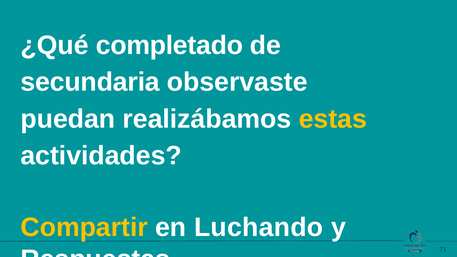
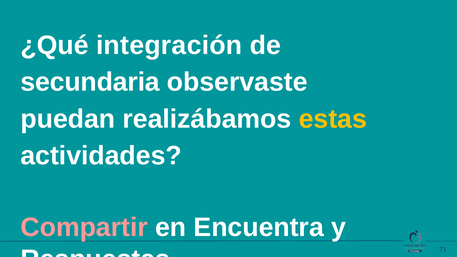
completado: completado -> integración (169, 45)
Compartir colour: yellow -> pink (84, 227)
Luchando: Luchando -> Encuentra (259, 227)
